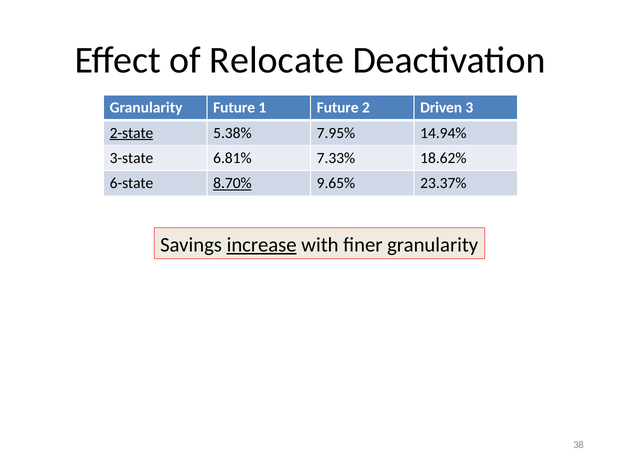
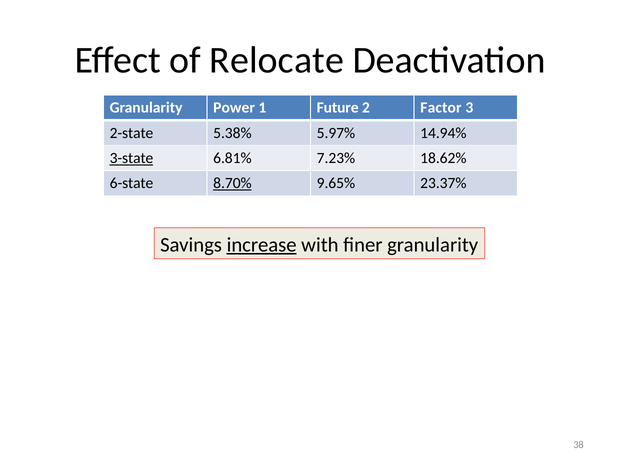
Granularity Future: Future -> Power (234, 108)
Driven: Driven -> Factor (441, 108)
2-state underline: present -> none (132, 133)
7.95%: 7.95% -> 5.97% (336, 133)
3-state underline: none -> present (132, 158)
7.33%: 7.33% -> 7.23% (336, 158)
